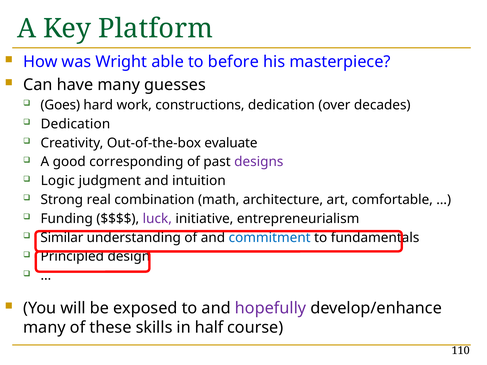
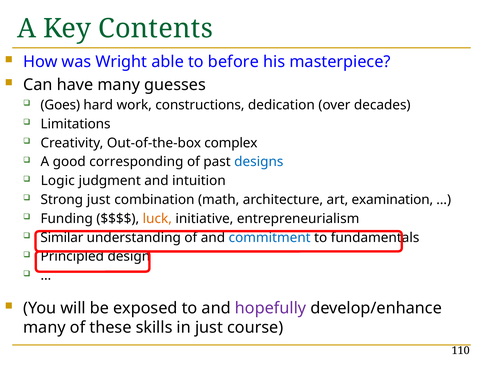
Platform: Platform -> Contents (156, 29)
Dedication: Dedication -> Limitations (76, 124)
evaluate: evaluate -> complex (231, 143)
designs colour: purple -> blue (259, 162)
Strong real: real -> just (99, 200)
comfortable: comfortable -> examination (392, 200)
luck colour: purple -> orange (157, 219)
in half: half -> just (209, 328)
